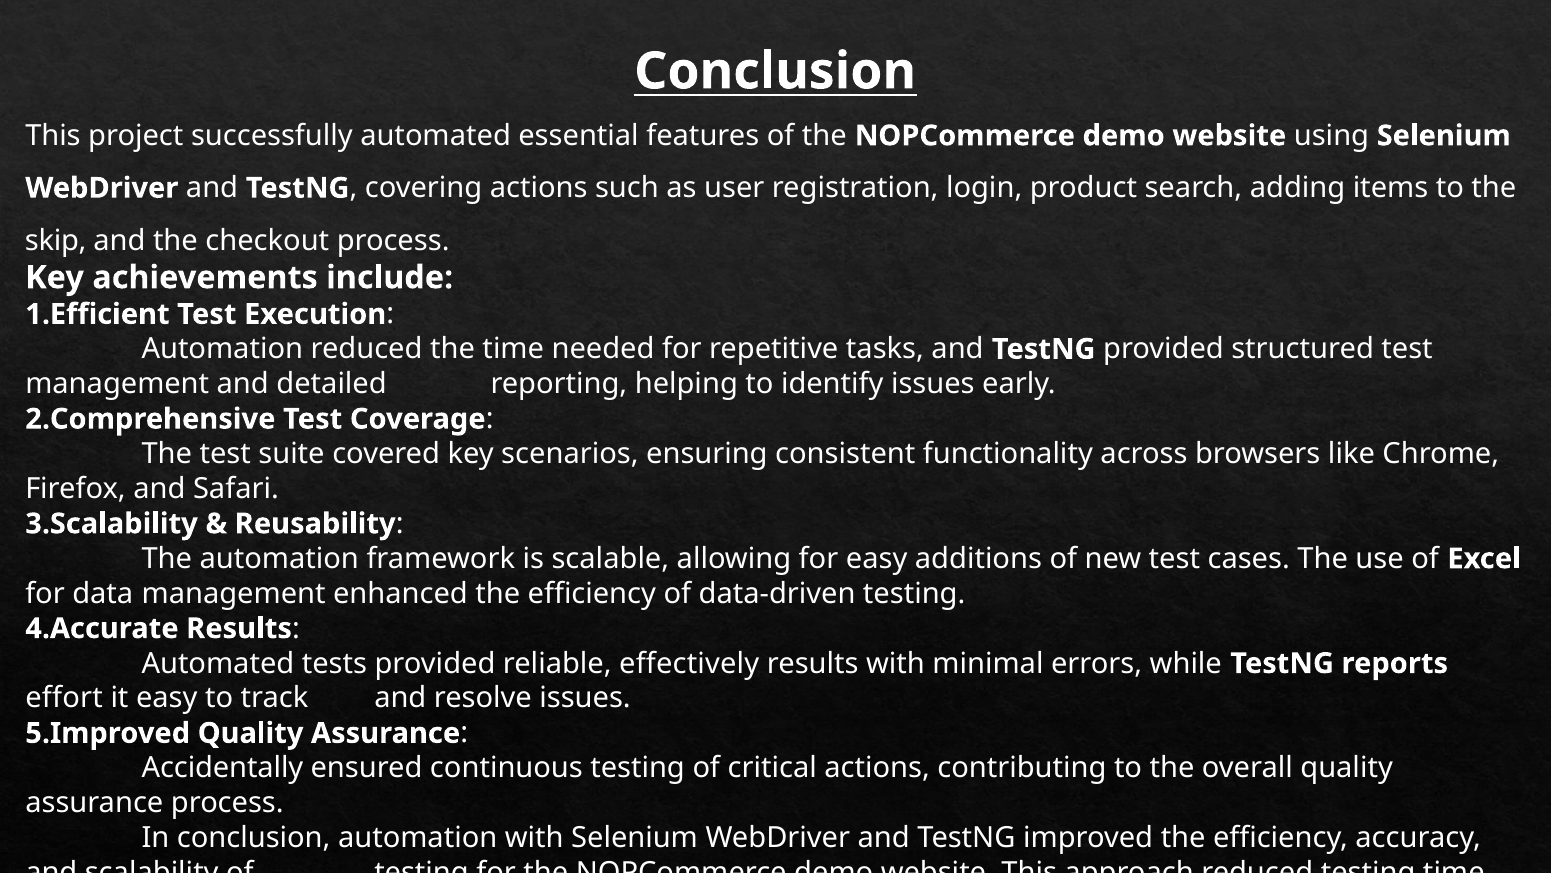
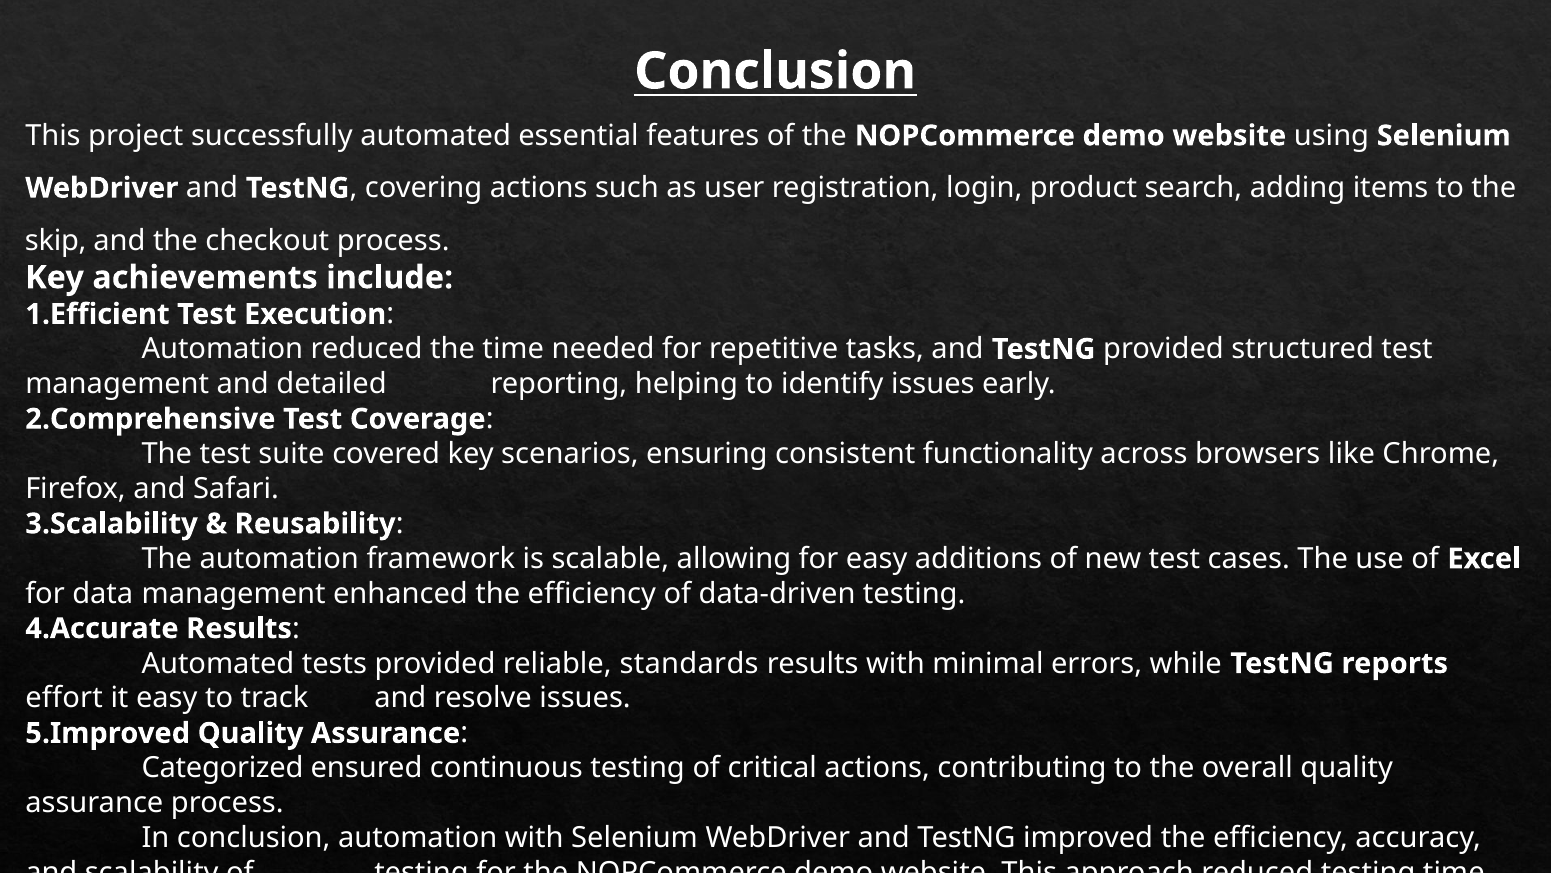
reliable effectively: effectively -> standards (689, 663)
Accidentally: Accidentally -> Categorized (222, 768)
